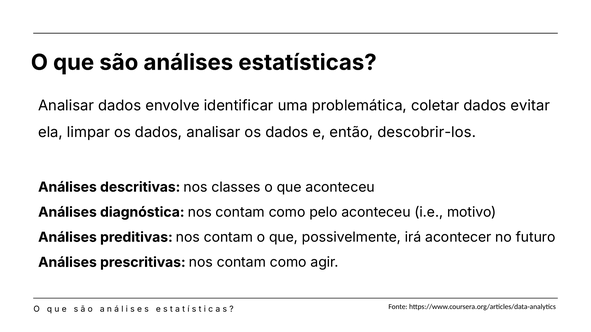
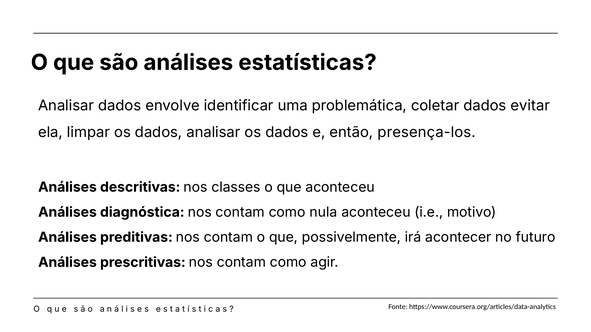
descobrir-los: descobrir-los -> presença-los (427, 132)
pelo: pelo -> nula (323, 212)
